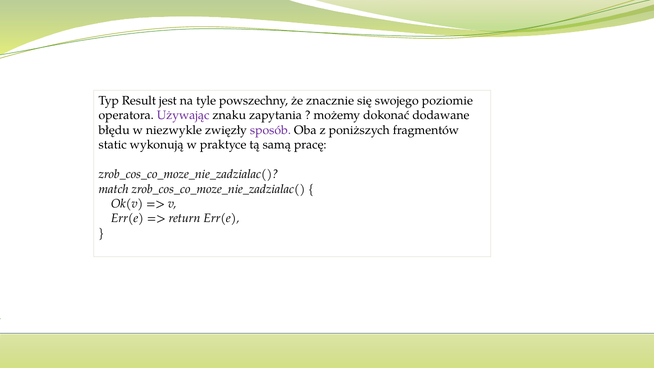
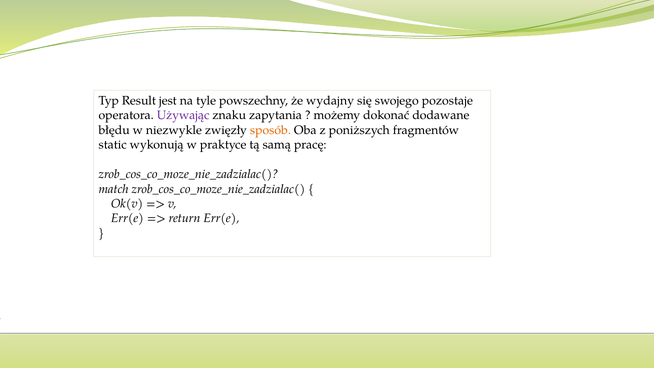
znacznie: znacznie -> wydajny (330, 101)
poziomie: poziomie -> pozostaje (447, 101)
sposób colour: purple -> orange (270, 130)
